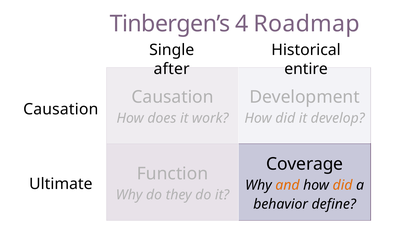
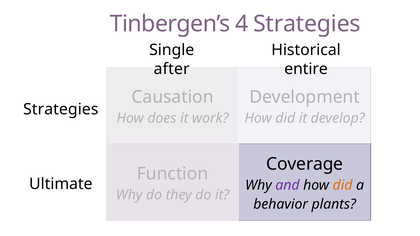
4 Roadmap: Roadmap -> Strategies (307, 24)
Causation: Causation -> Strategies (61, 110)
and colour: orange -> purple (287, 186)
define: define -> plants (334, 205)
